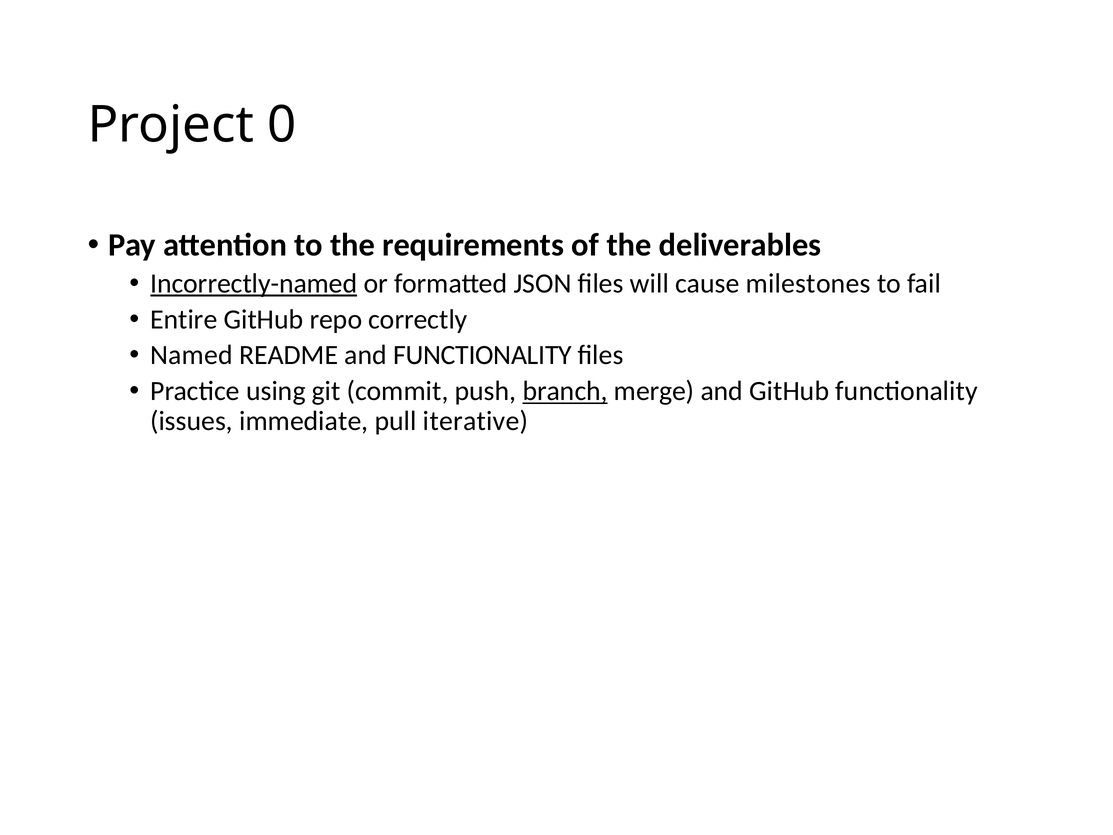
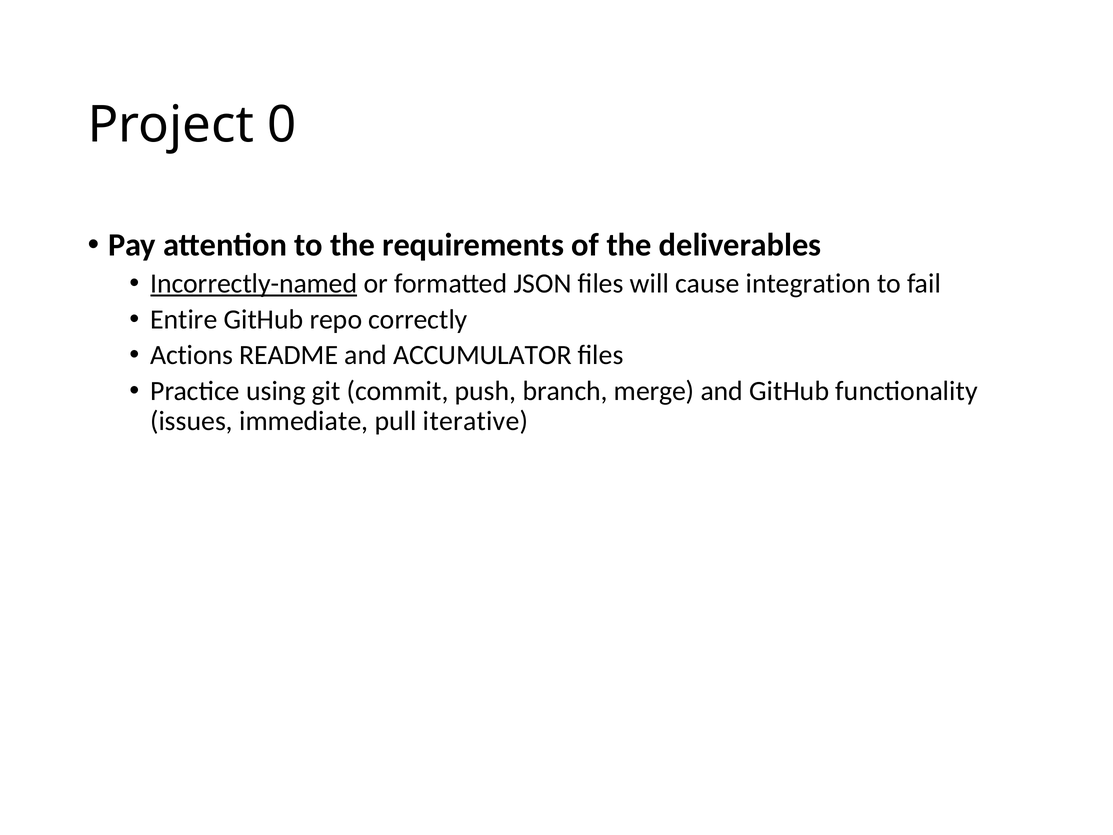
milestones: milestones -> integration (808, 283)
Named: Named -> Actions (192, 355)
and FUNCTIONALITY: FUNCTIONALITY -> ACCUMULATOR (482, 355)
branch underline: present -> none (565, 391)
